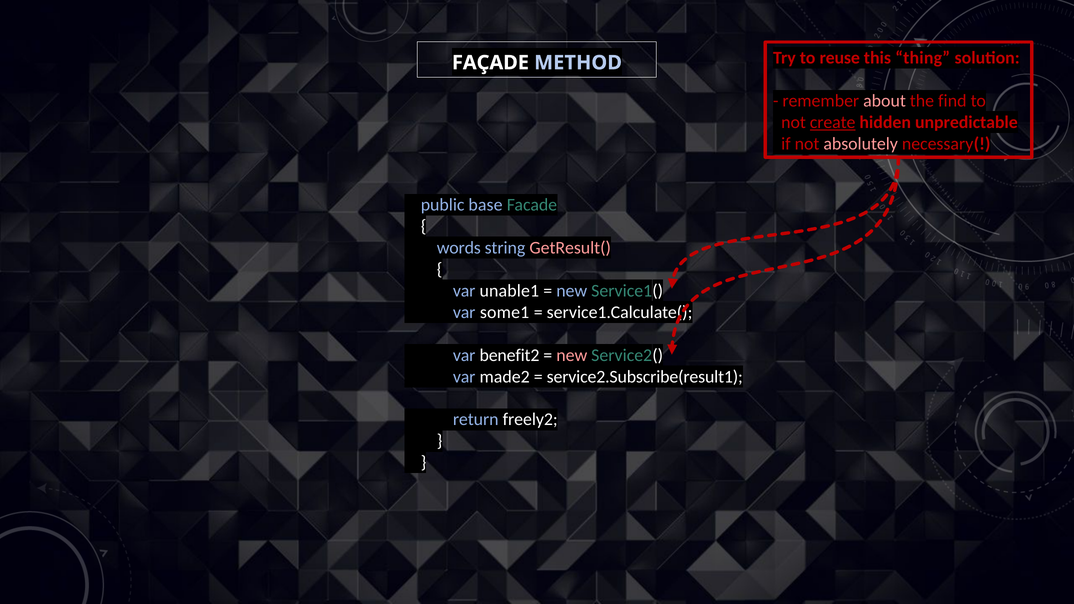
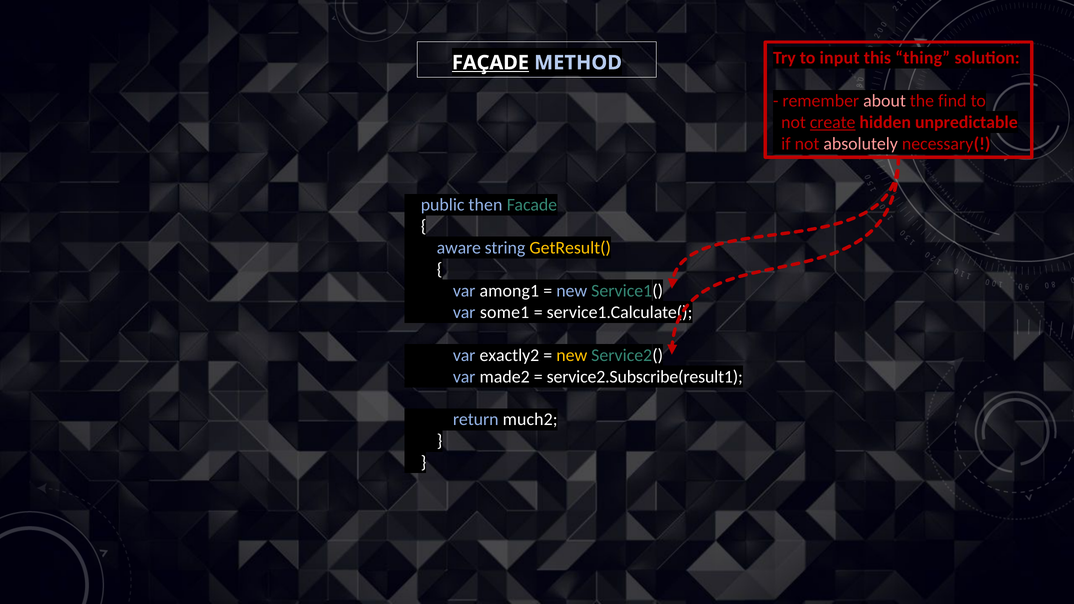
FAÇADE underline: none -> present (490, 63)
reuse: reuse -> input (840, 58)
base: base -> then (485, 205)
words: words -> aware (459, 248)
GetResult( colour: pink -> yellow (570, 248)
unable1: unable1 -> among1 (509, 291)
benefit2: benefit2 -> exactly2 (509, 355)
new colour: pink -> yellow (572, 355)
freely2: freely2 -> much2 (530, 420)
